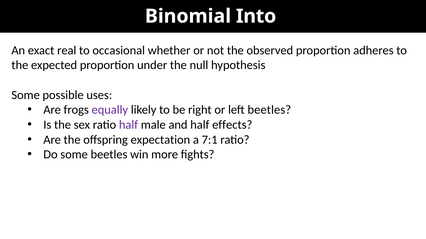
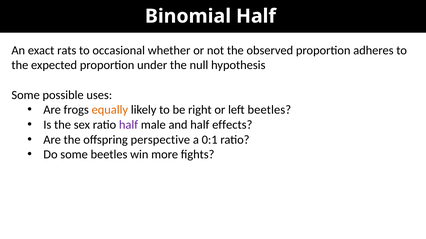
Binomial Into: Into -> Half (256, 16)
real: real -> rats (67, 50)
equally colour: purple -> orange (110, 110)
expectation: expectation -> perspective (160, 140)
7:1: 7:1 -> 0:1 (210, 140)
